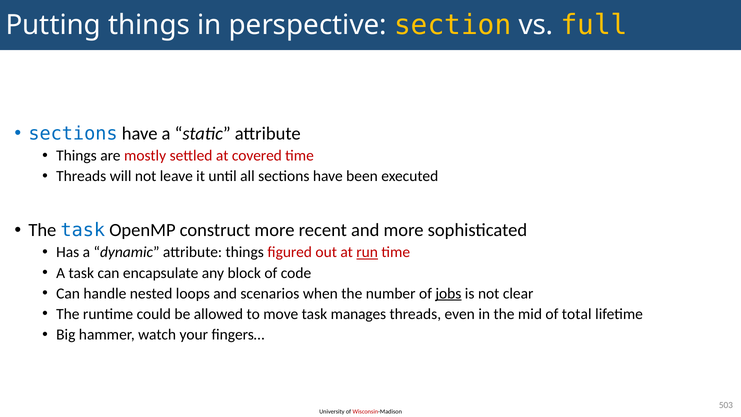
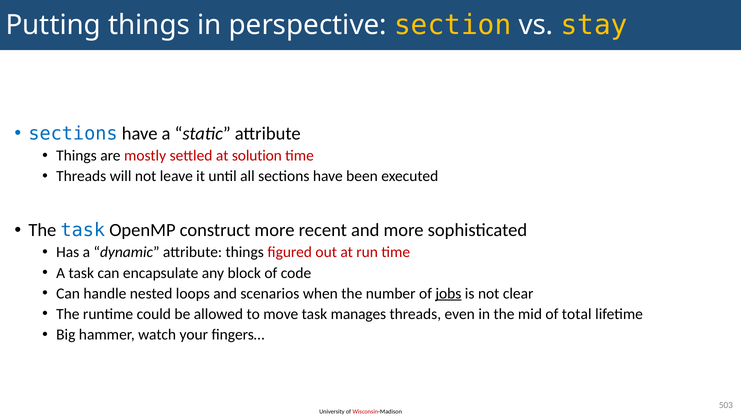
full: full -> stay (594, 25)
covered: covered -> solution (257, 156)
run underline: present -> none (367, 252)
